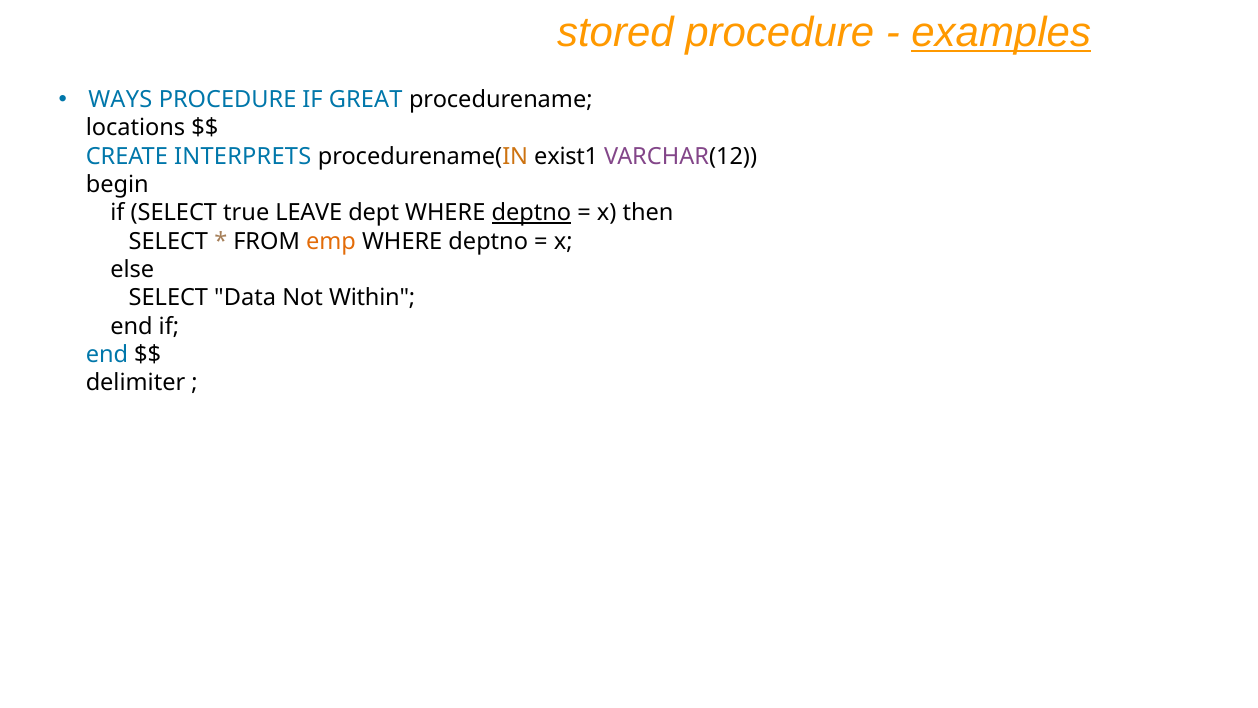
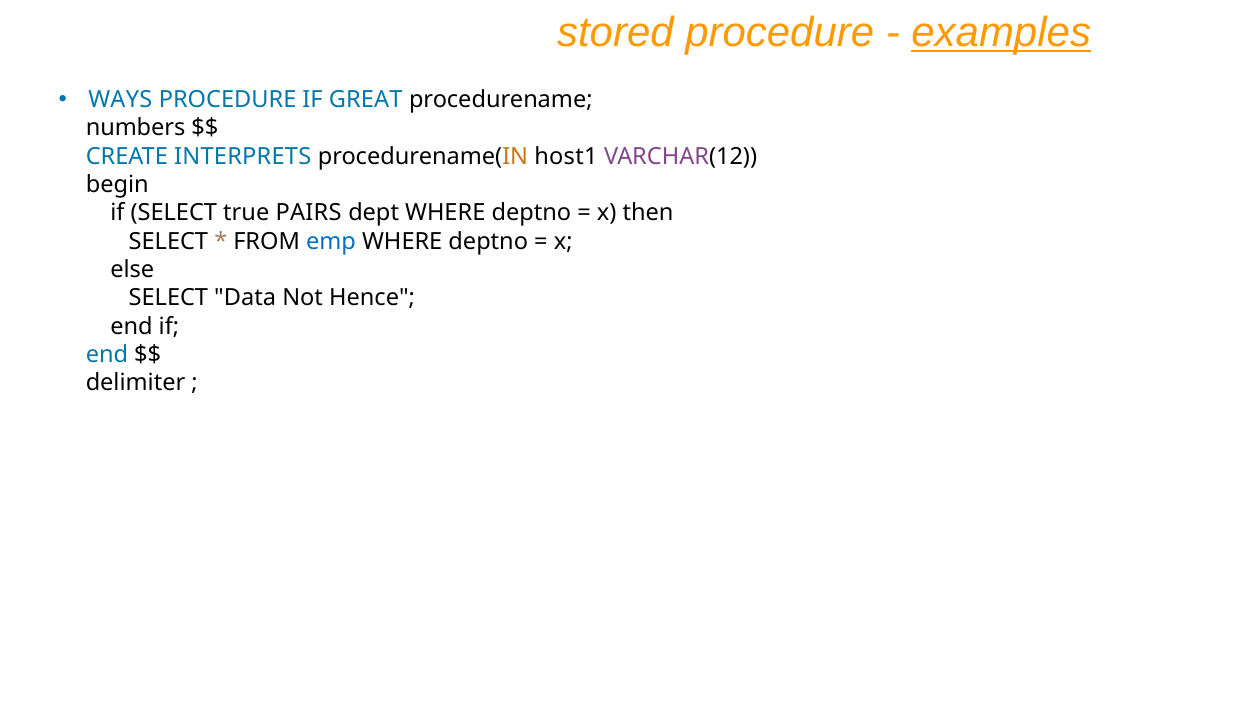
locations: locations -> numbers (136, 128)
exist1: exist1 -> host1 (566, 156)
LEAVE: LEAVE -> PAIRS (309, 213)
deptno underline: present -> none (531, 213)
emp colour: orange -> blue (331, 241)
Within: Within -> Hence (372, 298)
